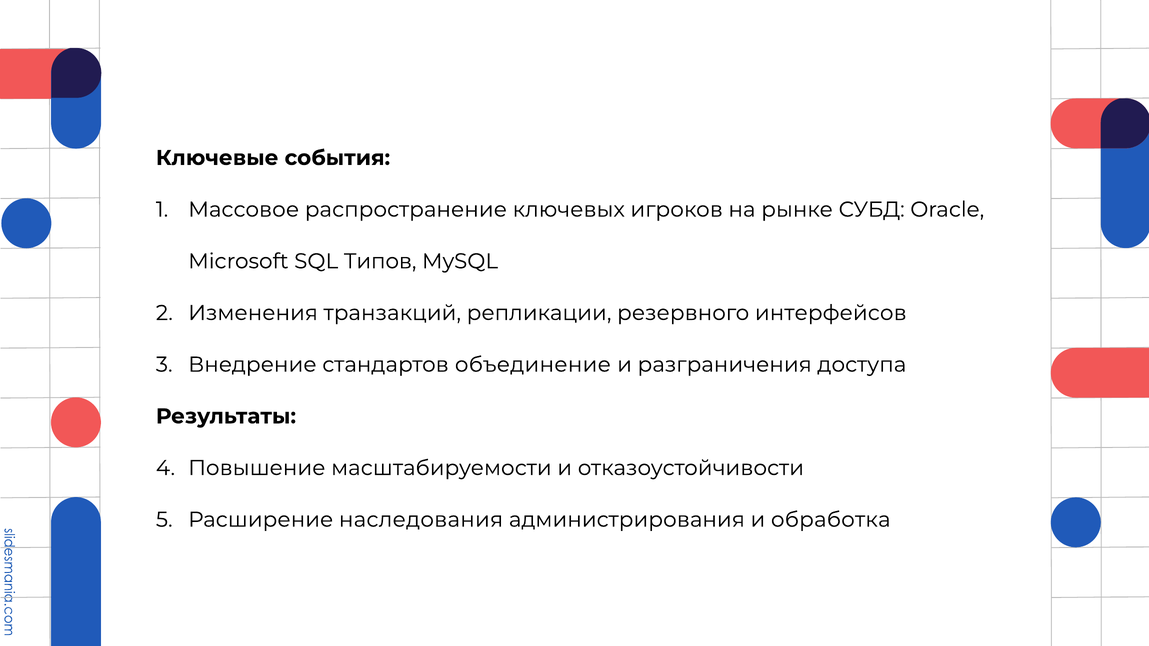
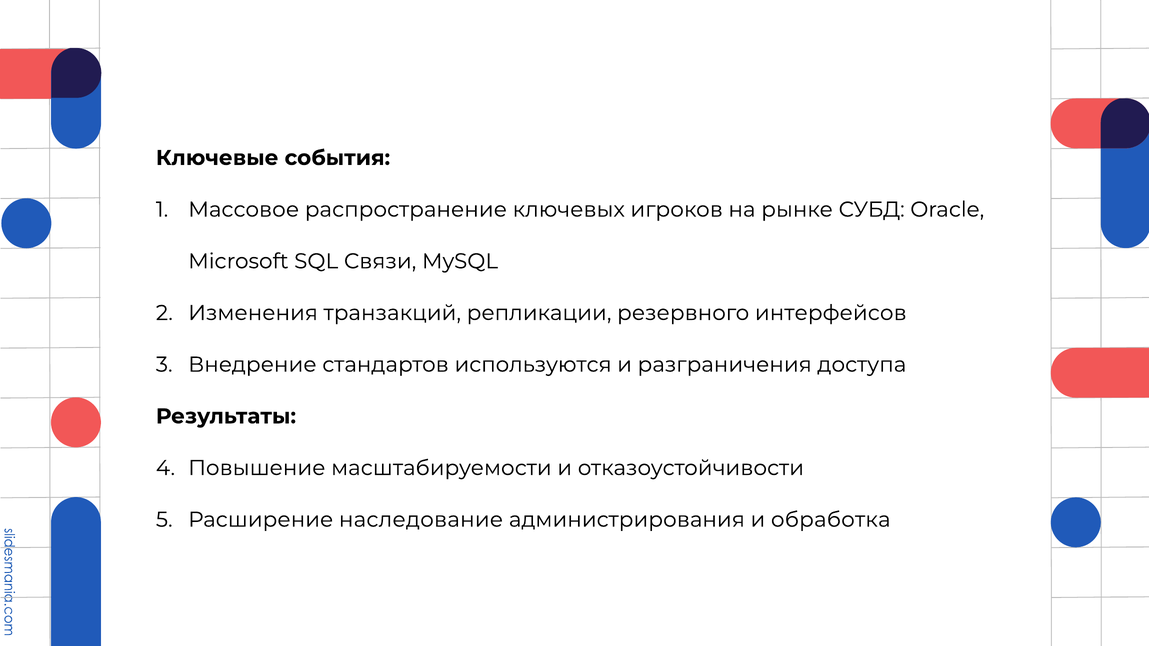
Типов: Типов -> Связи (380, 261)
объединение: объединение -> используются (533, 365)
наследования: наследования -> наследование (421, 520)
